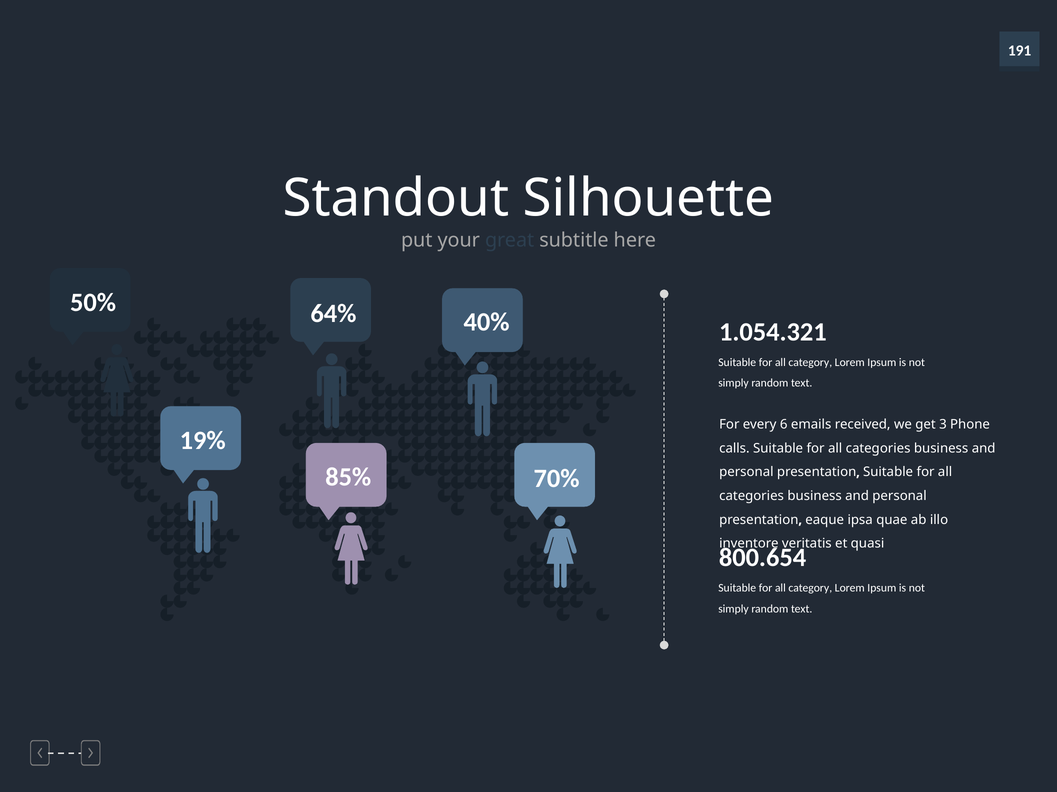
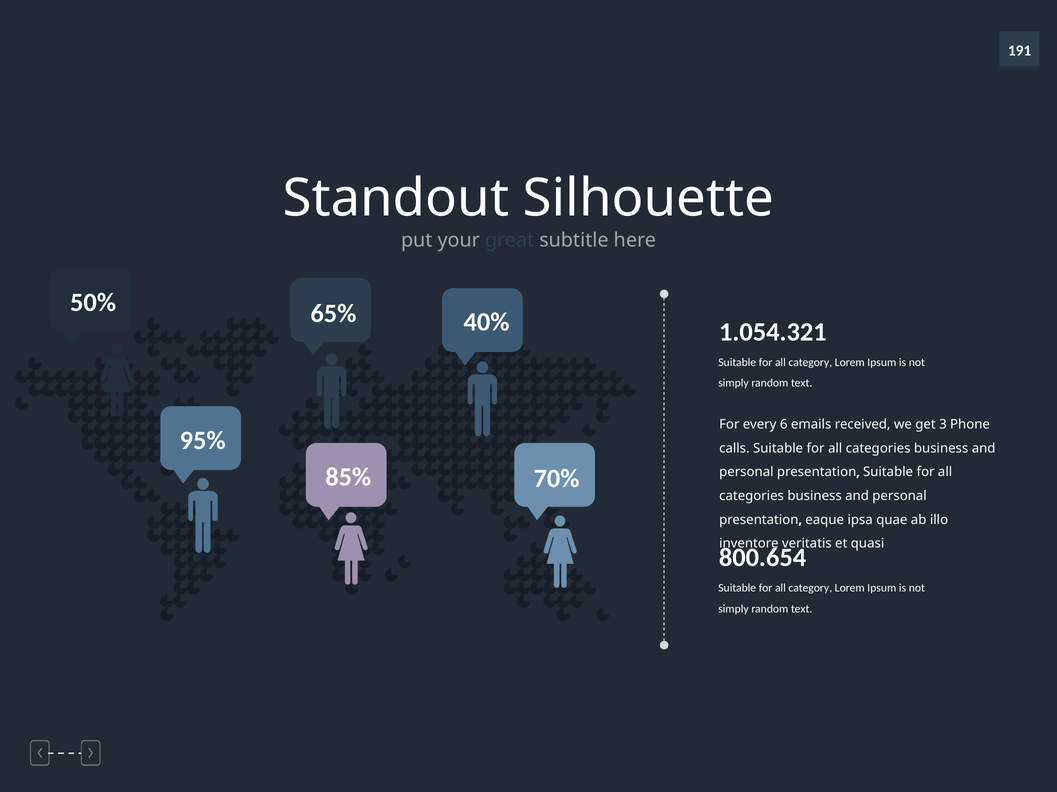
64%: 64% -> 65% (333, 314)
19%: 19% -> 95% (203, 441)
